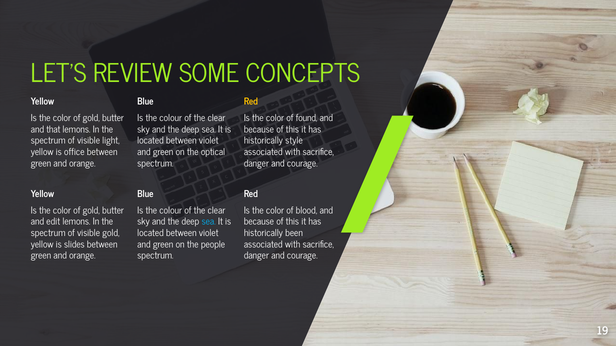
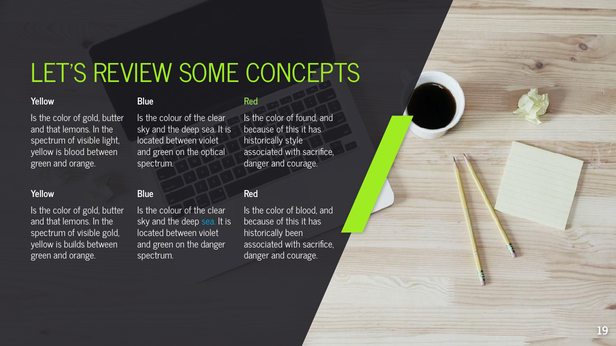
Red colour: yellow -> light green (251, 102)
is office: office -> blood (74, 152)
edit: edit -> that (53, 222)
slides: slides -> builds (74, 245)
the people: people -> danger (213, 245)
